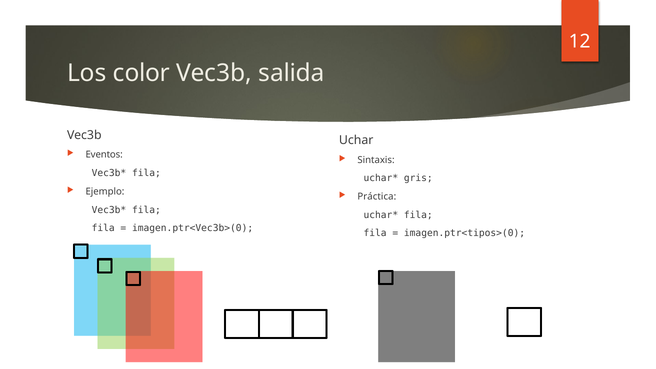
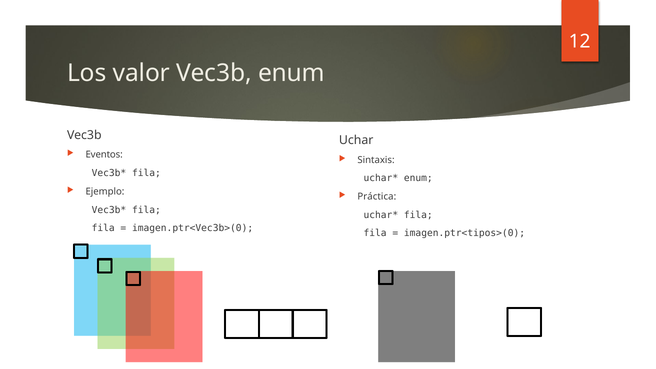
color: color -> valor (142, 73)
Vec3b salida: salida -> enum (292, 73)
gris: gris -> enum (418, 178)
